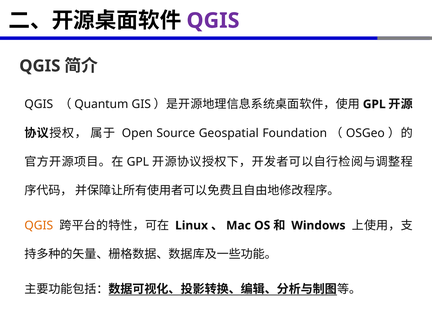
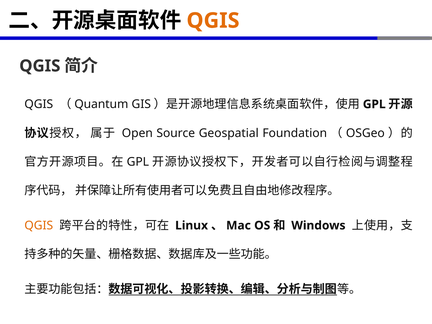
QGIS colour: purple -> orange (213, 21)
